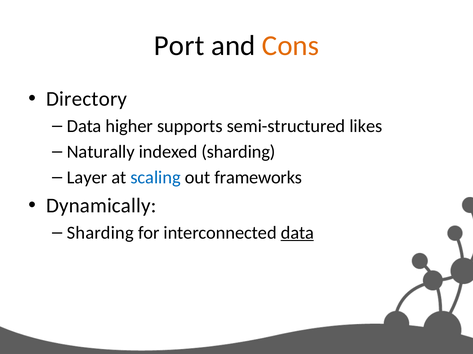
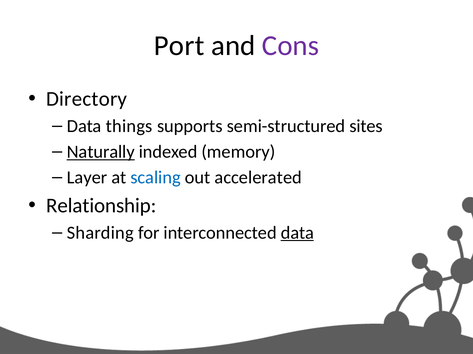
Cons colour: orange -> purple (291, 46)
higher: higher -> things (129, 126)
likes: likes -> sites (366, 126)
Naturally underline: none -> present (101, 152)
indexed sharding: sharding -> memory (238, 152)
frameworks: frameworks -> accelerated (258, 178)
Dynamically: Dynamically -> Relationship (101, 206)
